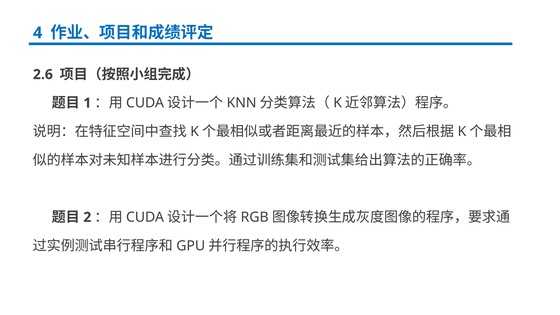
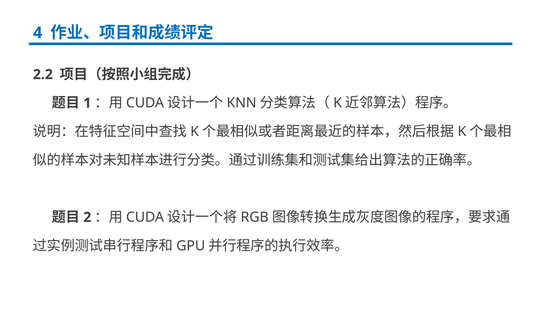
2.6: 2.6 -> 2.2 (43, 74)
